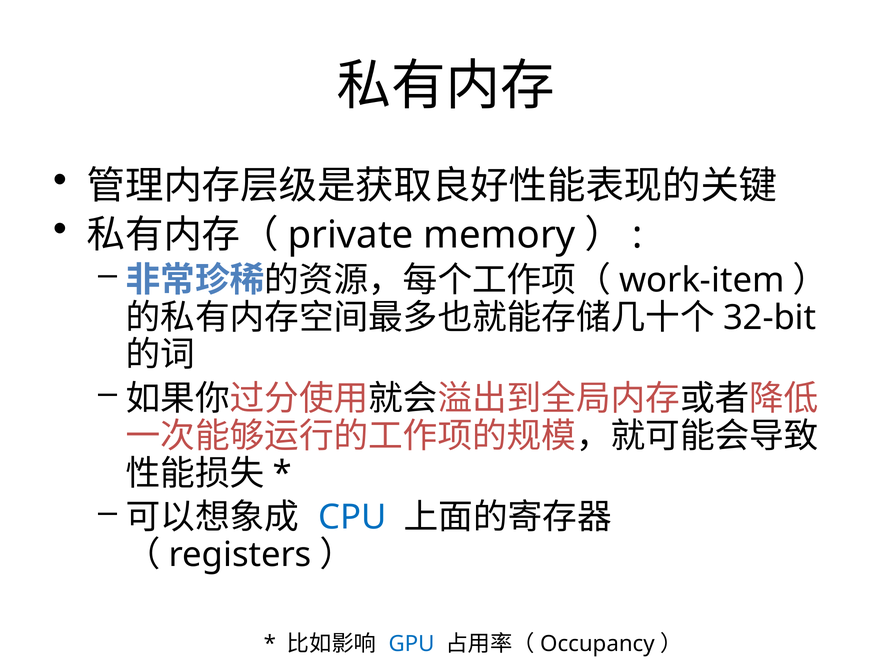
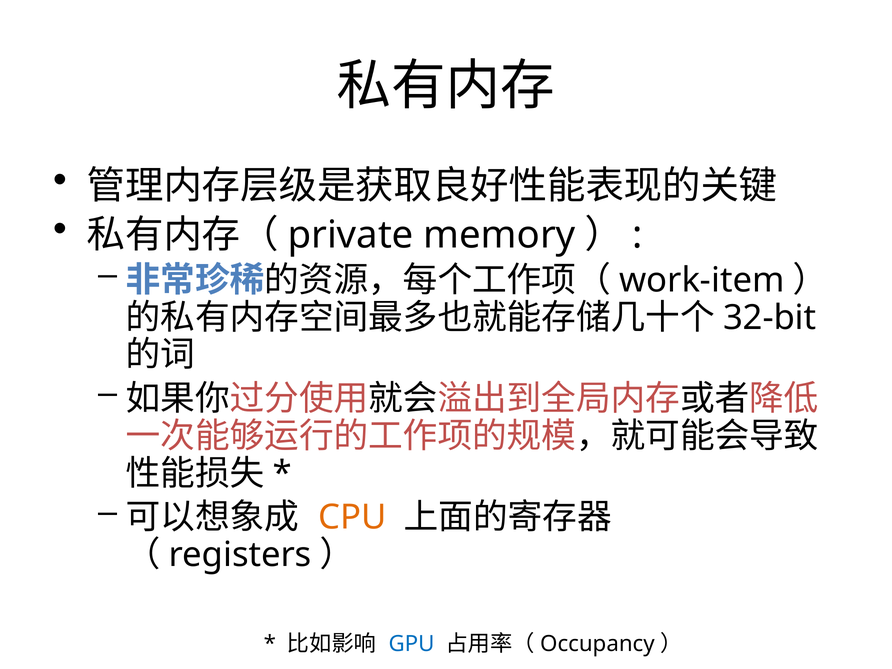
CPU colour: blue -> orange (352, 517)
